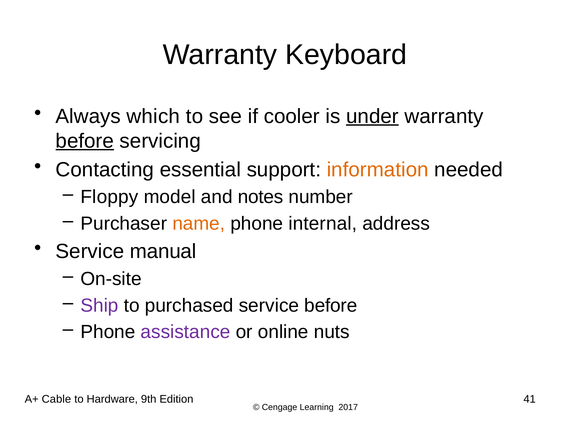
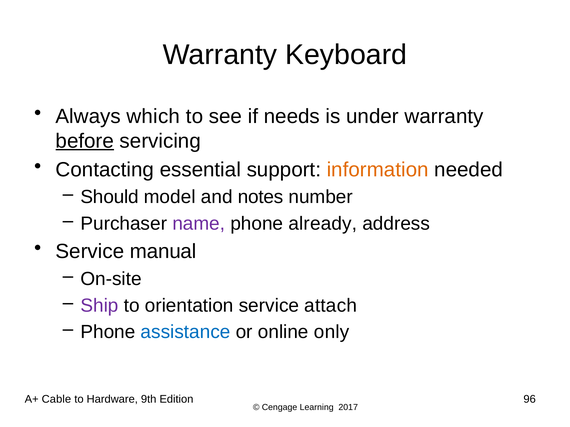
cooler: cooler -> needs (292, 116)
under underline: present -> none (372, 116)
Floppy: Floppy -> Should (110, 197)
name colour: orange -> purple (199, 224)
internal: internal -> already (323, 224)
purchased: purchased -> orientation (189, 306)
service before: before -> attach (331, 306)
assistance colour: purple -> blue (186, 332)
nuts: nuts -> only (332, 332)
41: 41 -> 96 (530, 400)
